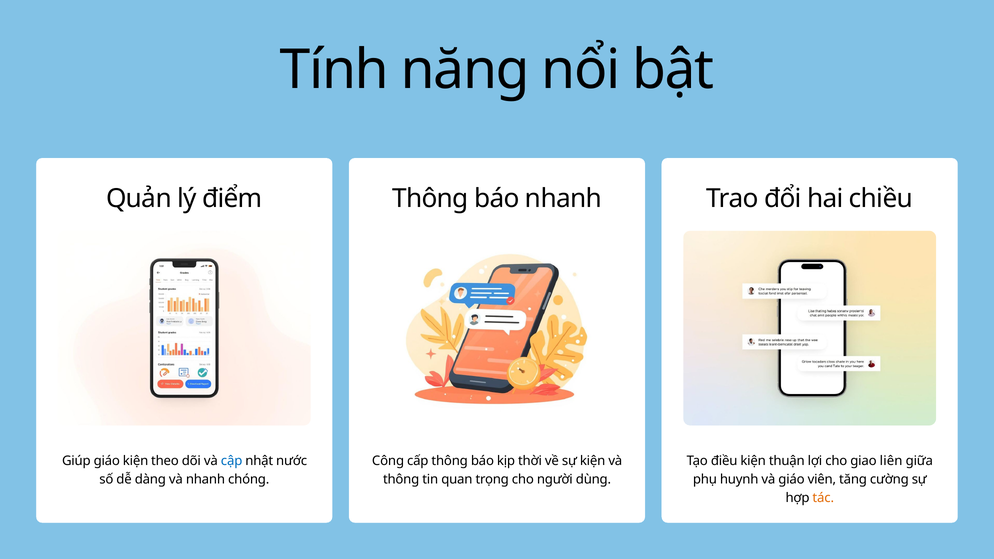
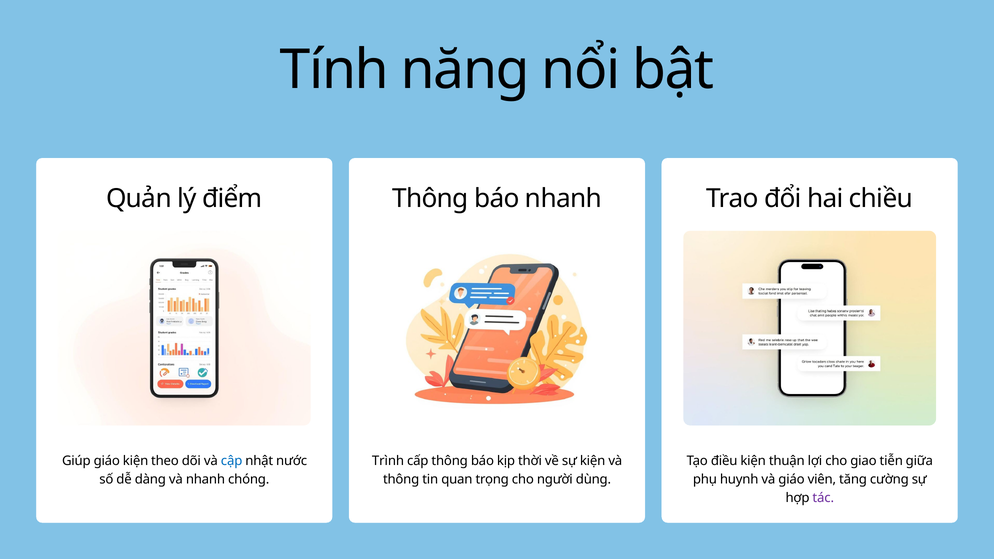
liên: liên -> tiễn (891, 461)
Công: Công -> Trình (388, 461)
tác colour: orange -> purple (823, 498)
